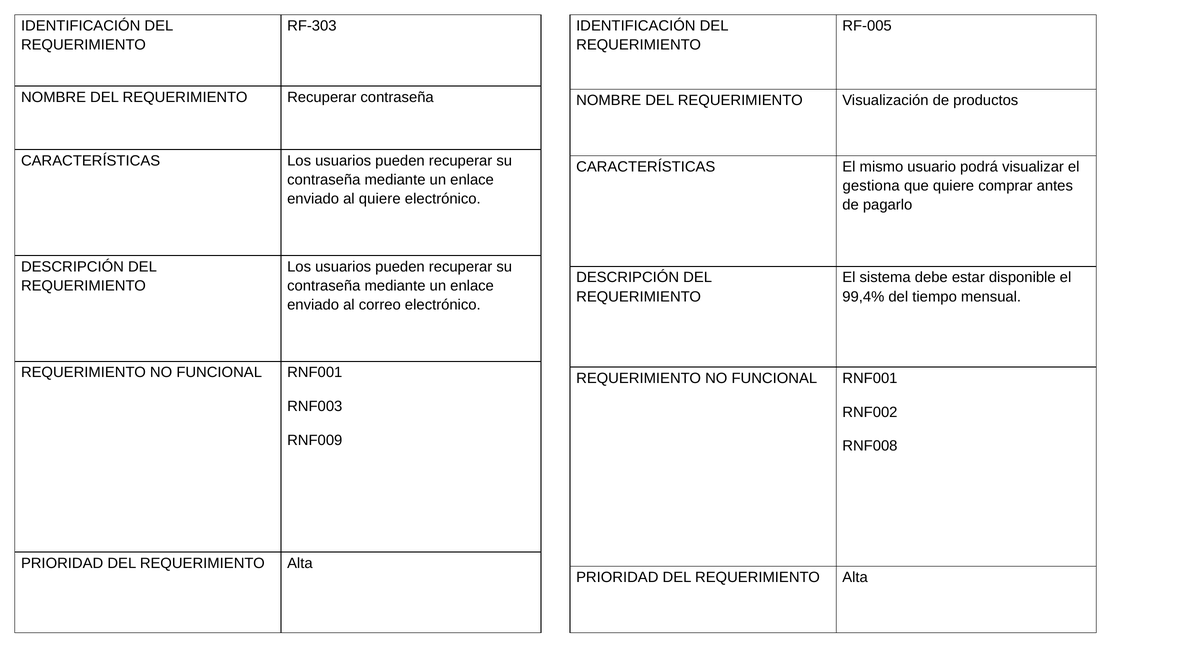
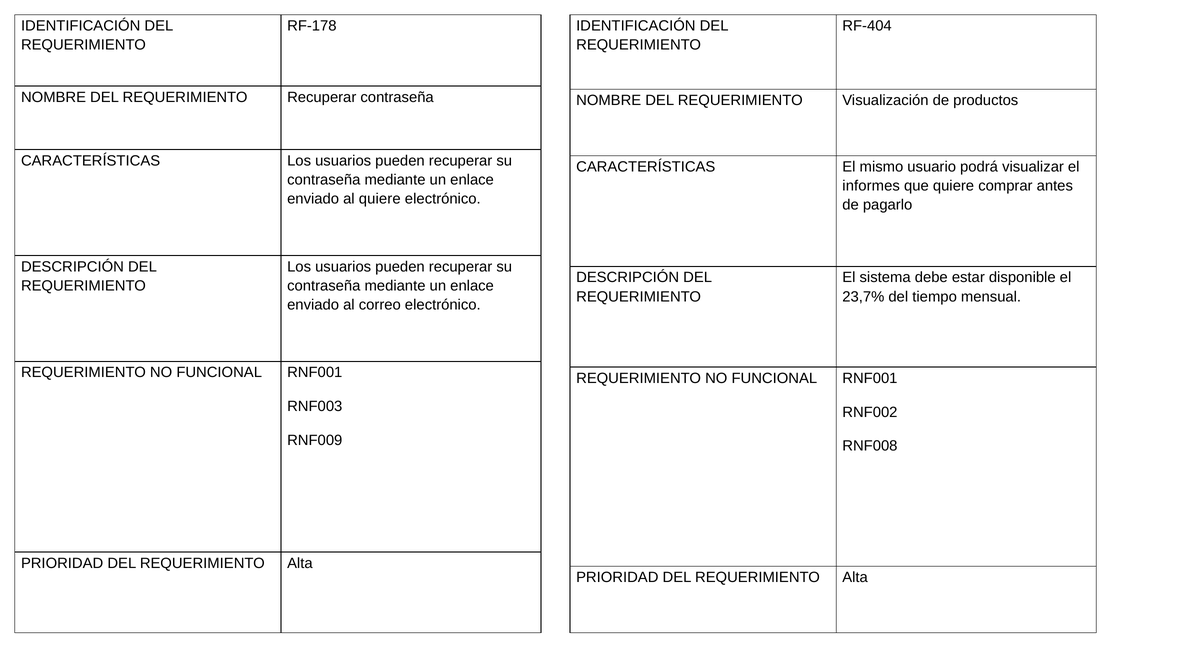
RF-303: RF-303 -> RF-178 (312, 26)
RF-005: RF-005 -> RF-404 (867, 26)
gestiona: gestiona -> informes (871, 186)
99,4%: 99,4% -> 23,7% (863, 297)
